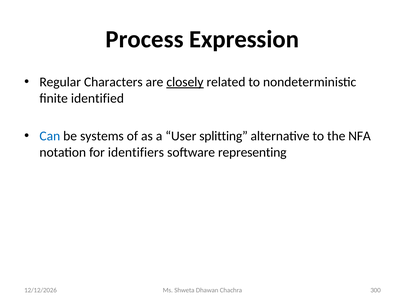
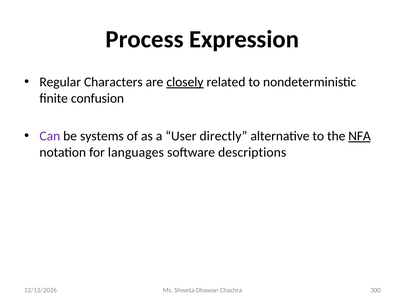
identified: identified -> confusion (98, 98)
Can colour: blue -> purple (50, 136)
splitting: splitting -> directly (223, 136)
NFA underline: none -> present (360, 136)
identifiers: identifiers -> languages (136, 152)
representing: representing -> descriptions (252, 152)
